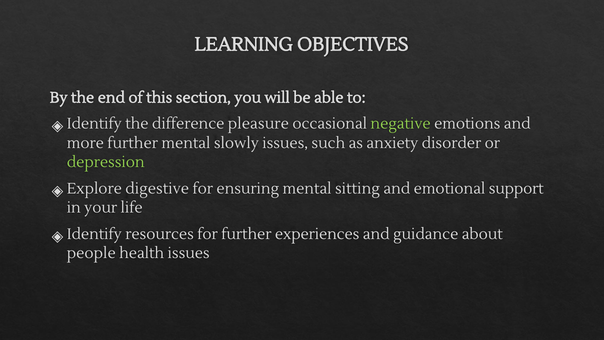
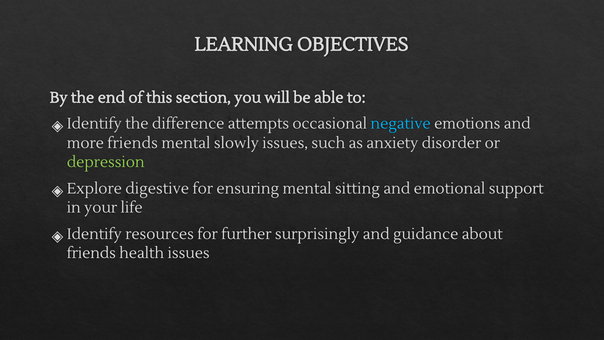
pleasure: pleasure -> attempts (258, 124)
negative colour: light green -> light blue (401, 124)
more further: further -> friends (133, 143)
experiences: experiences -> surprisingly (317, 234)
people: people -> friends (91, 253)
